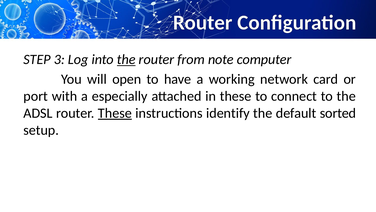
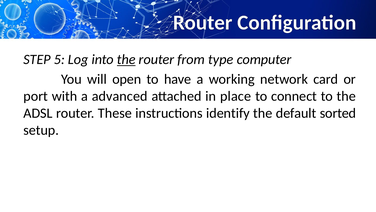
3: 3 -> 5 (59, 59)
note: note -> type (221, 59)
especially: especially -> advanced (120, 96)
in these: these -> place (236, 96)
These underline: present -> none (115, 113)
